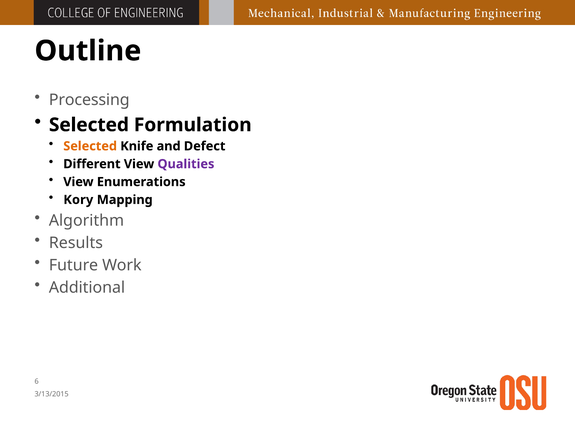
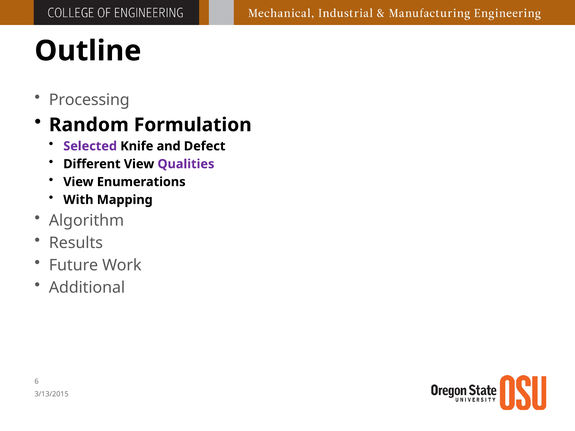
Selected: Selected -> Random (89, 125)
Selected colour: orange -> purple (90, 146)
Kory: Kory -> With (78, 200)
